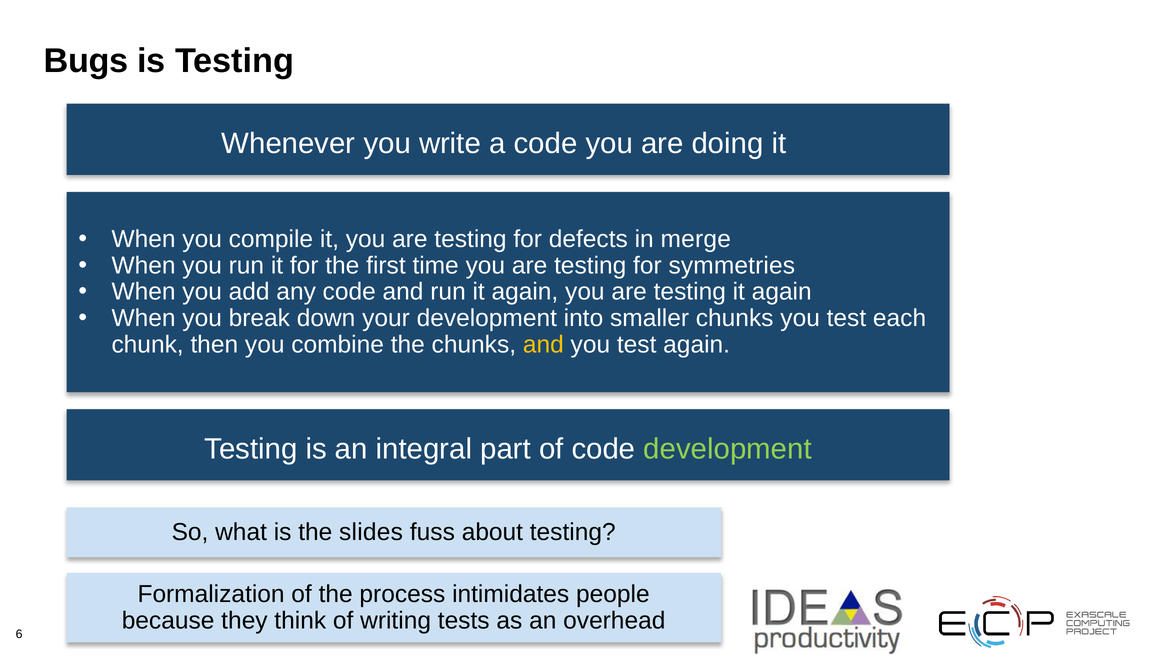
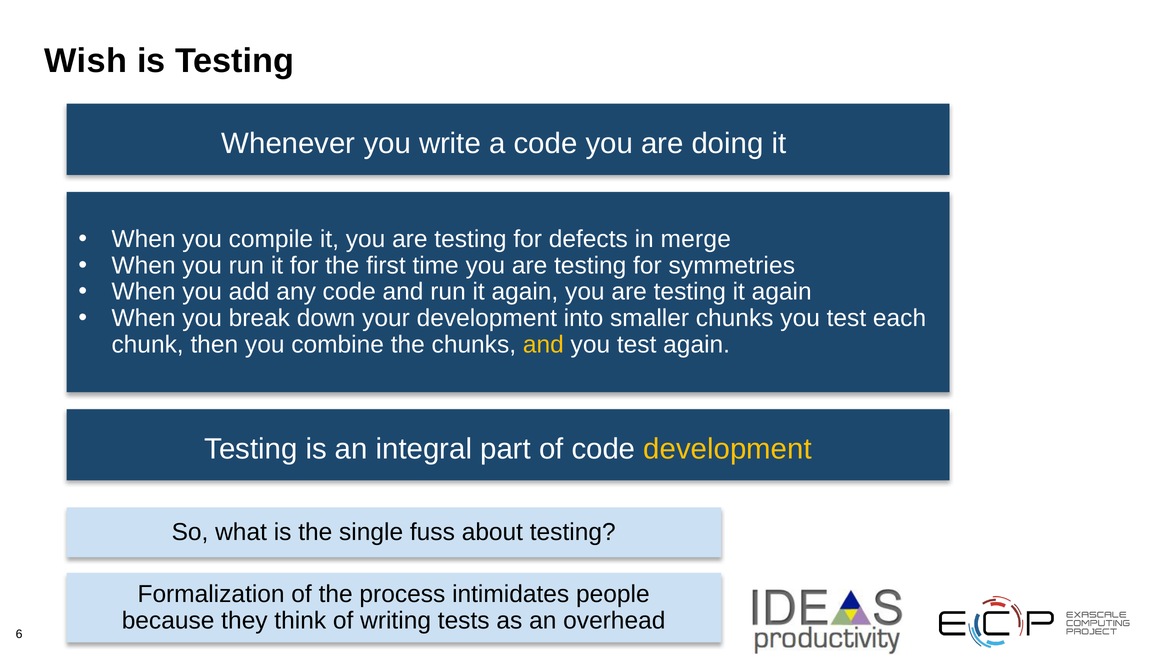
Bugs: Bugs -> Wish (86, 61)
development colour: light green -> yellow (728, 449)
slides: slides -> single (371, 532)
